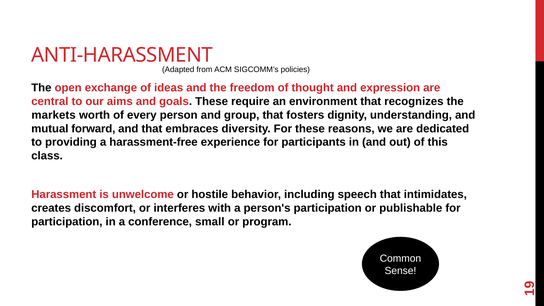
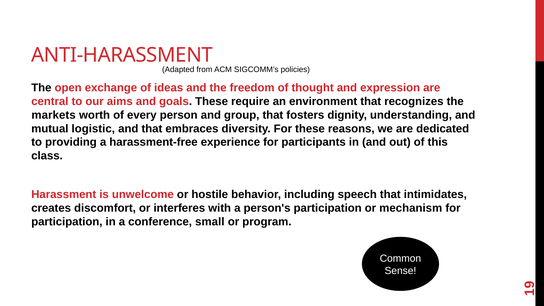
forward: forward -> logistic (93, 129)
publishable: publishable -> mechanism (411, 208)
